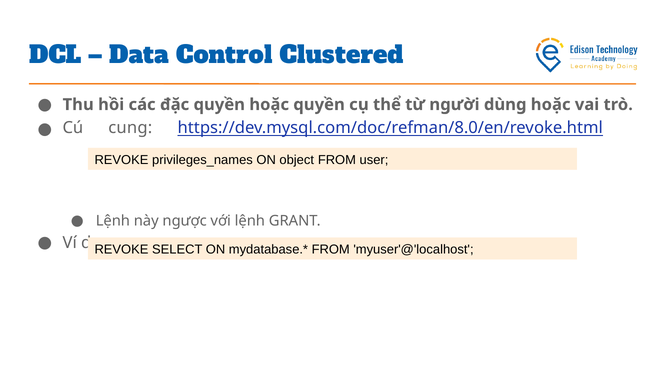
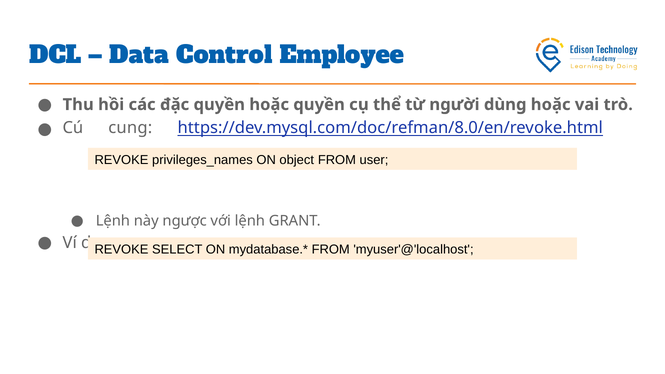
Clustered: Clustered -> Employee (342, 55)
